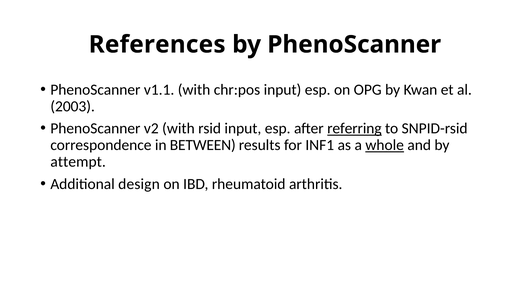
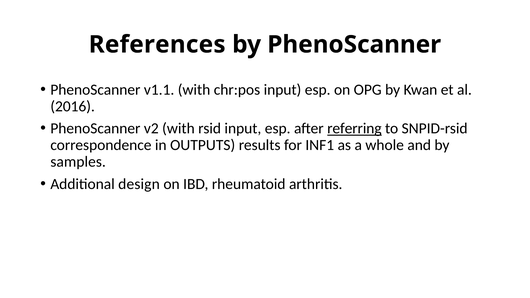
2003: 2003 -> 2016 (73, 106)
BETWEEN: BETWEEN -> OUTPUTS (203, 145)
whole underline: present -> none (385, 145)
attempt: attempt -> samples (78, 162)
